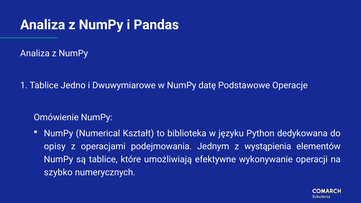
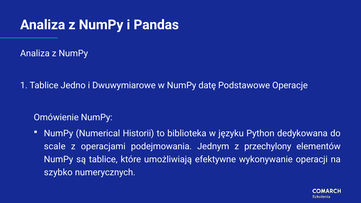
Kształt: Kształt -> Historii (138, 134)
opisy: opisy -> scale (55, 147)
wystąpienia: wystąpienia -> przechylony (268, 147)
